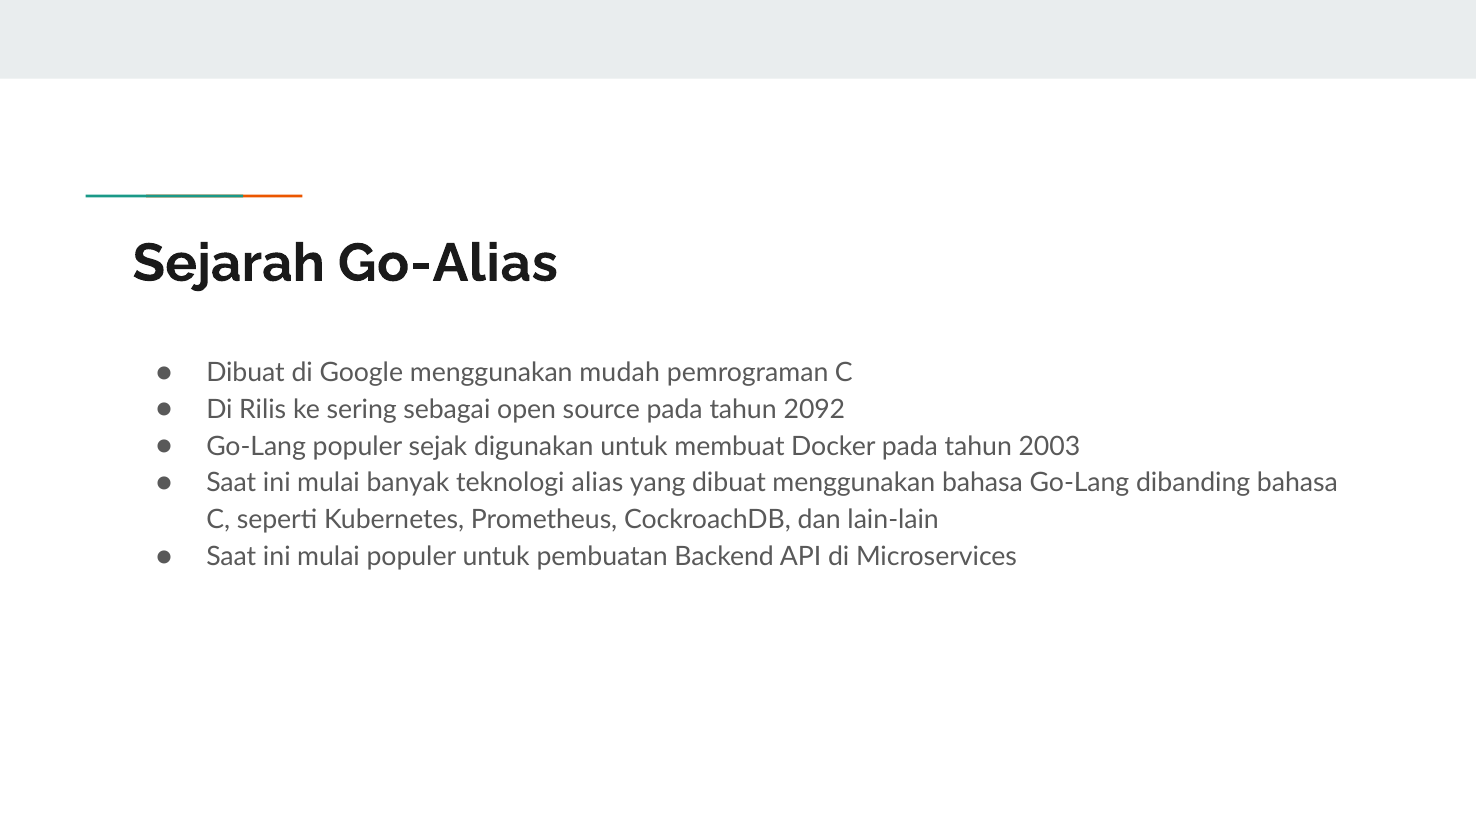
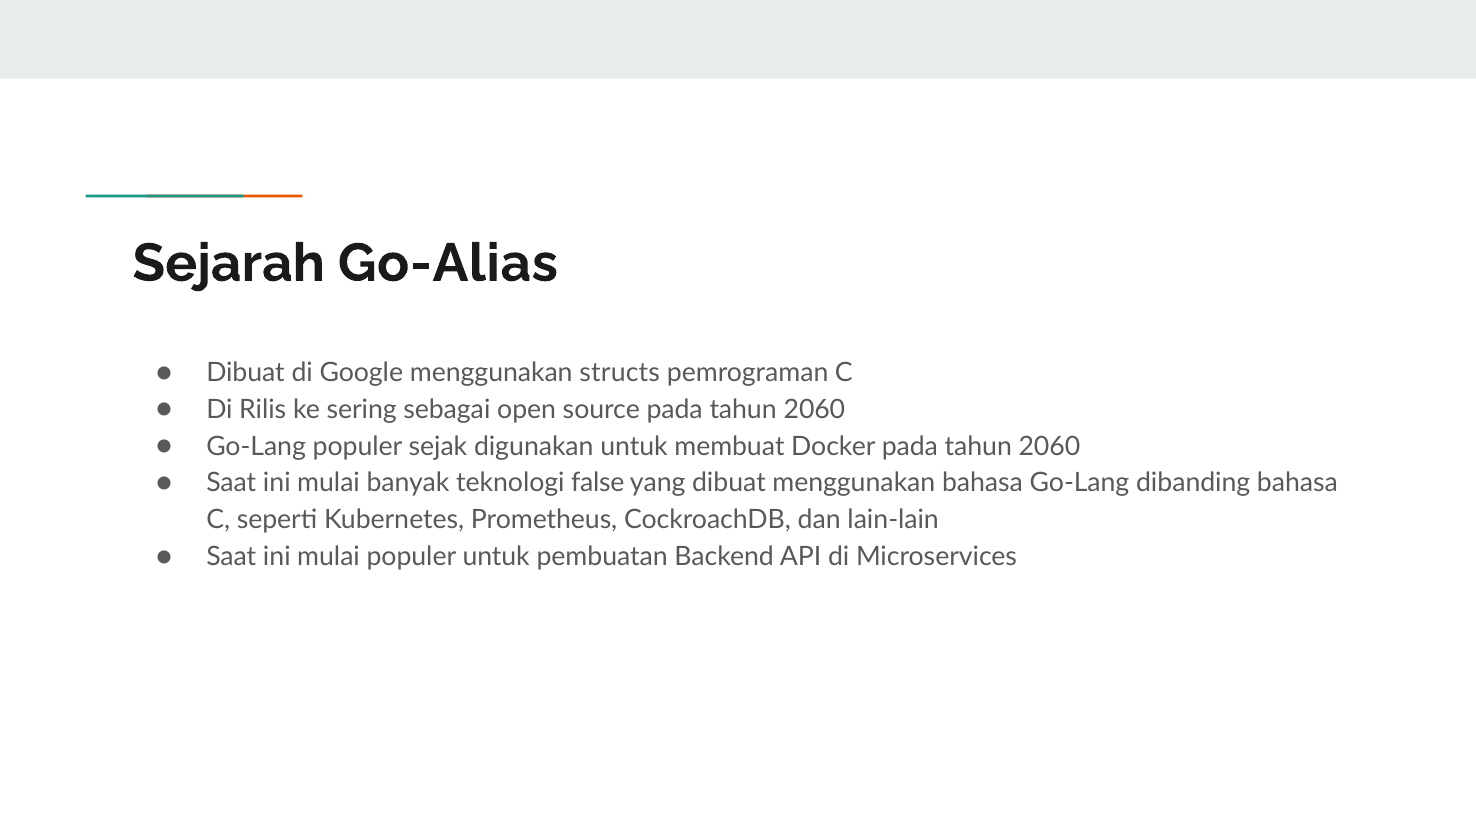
mudah: mudah -> structs (620, 373)
source pada tahun 2092: 2092 -> 2060 (814, 410)
Docker pada tahun 2003: 2003 -> 2060 (1049, 447)
alias: alias -> false (598, 483)
